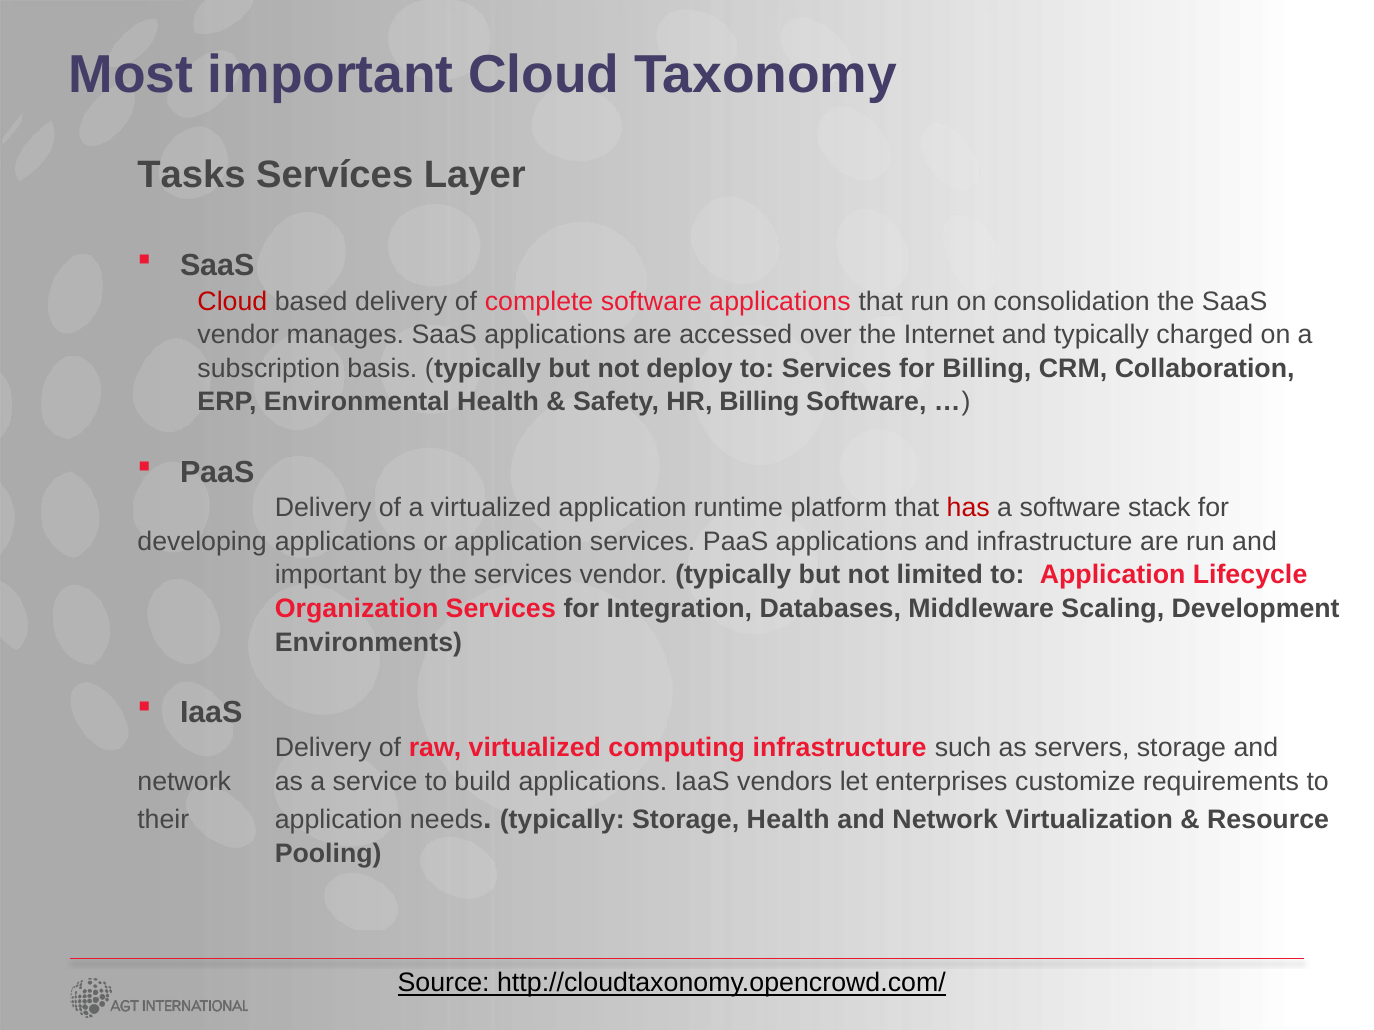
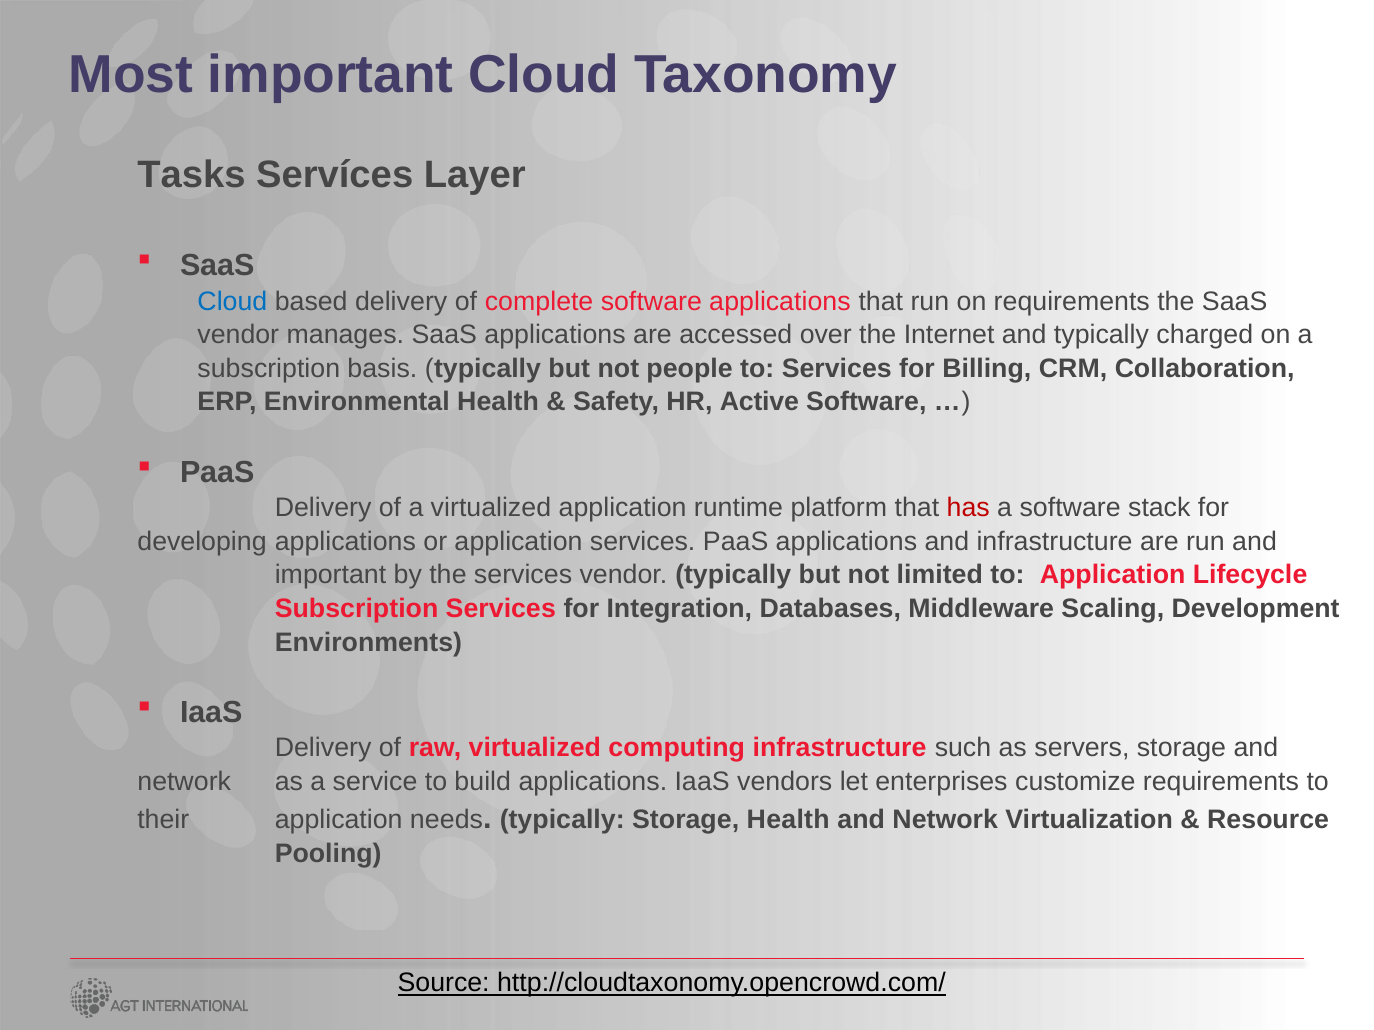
Cloud colour: red -> blue (232, 301)
on consolidation: consolidation -> requirements (1072, 301)
deploy: deploy -> people (690, 369)
HR Billing: Billing -> Active (759, 402)
Organization: Organization -> Subscription (357, 609)
